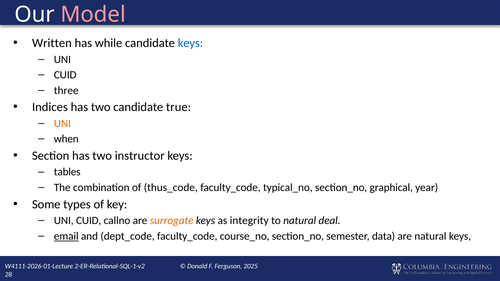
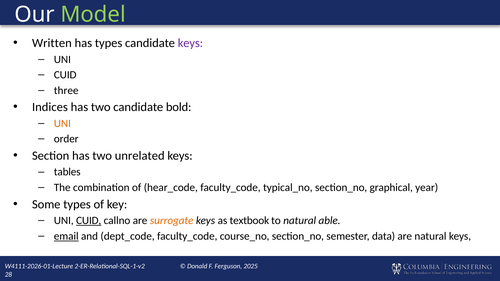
Model colour: pink -> light green (93, 14)
has while: while -> types (109, 43)
keys colour: blue -> purple (190, 43)
true: true -> bold (179, 107)
when: when -> order (66, 139)
instructor: instructor -> unrelated (140, 156)
thus_code: thus_code -> hear_code (171, 188)
CUID underline: none -> present (89, 221)
integrity: integrity -> textbook (249, 221)
deal: deal -> able (330, 221)
